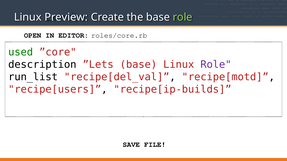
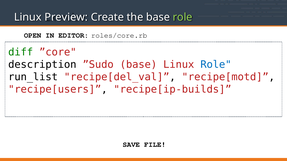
used: used -> diff (21, 52)
”Lets: ”Lets -> ”Sudo (98, 65)
Role colour: purple -> blue (216, 65)
